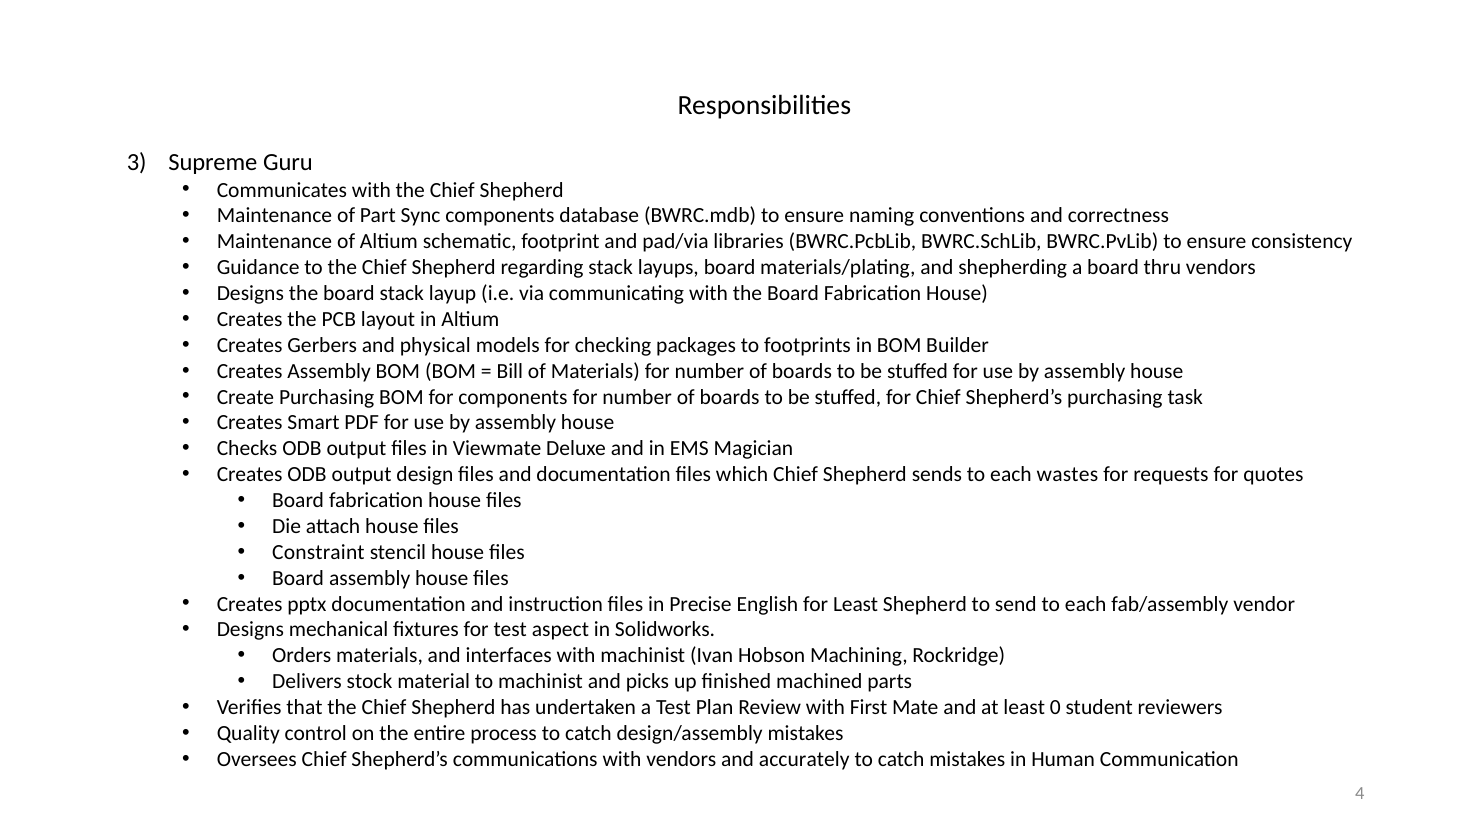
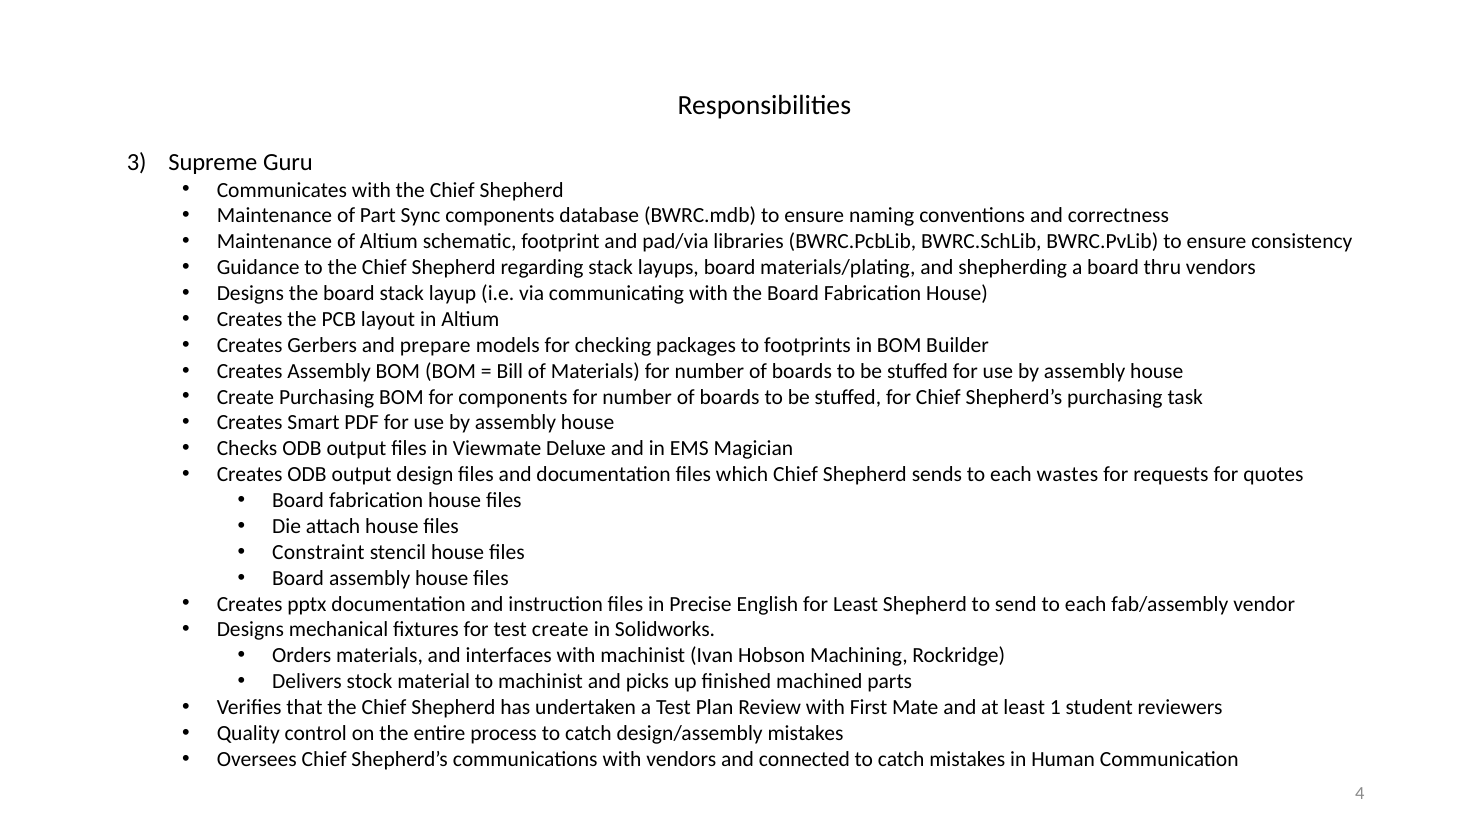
physical: physical -> prepare (435, 345)
test aspect: aspect -> create (560, 630)
0: 0 -> 1 (1055, 707)
accurately: accurately -> connected (804, 759)
